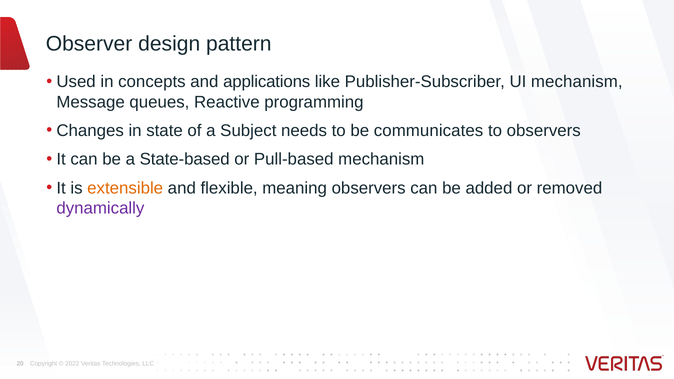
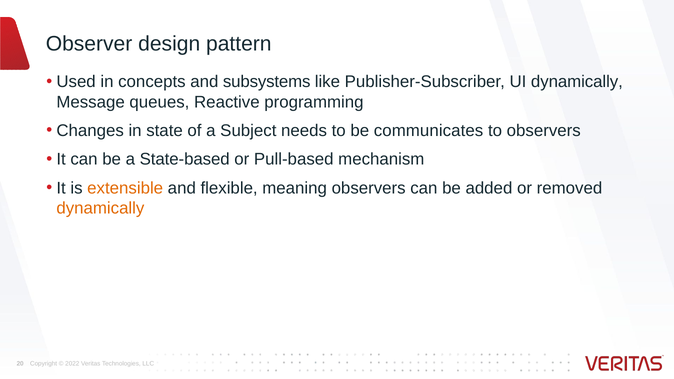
applications: applications -> subsystems (267, 82)
UI mechanism: mechanism -> dynamically (577, 82)
dynamically colour: purple -> orange (100, 208)
